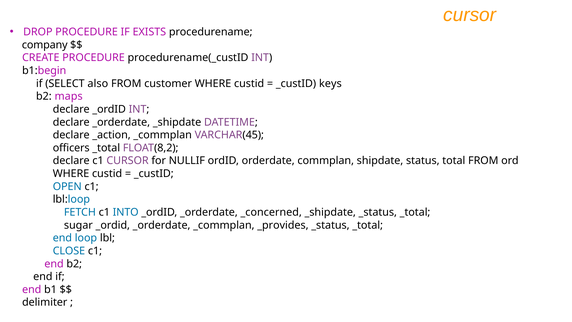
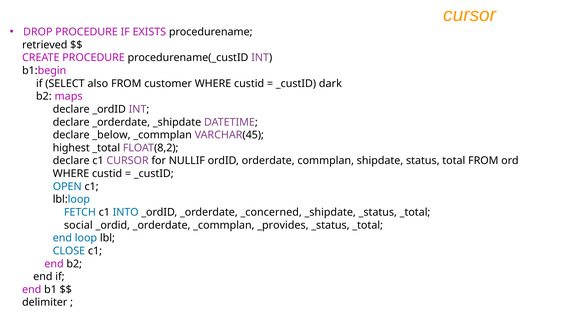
company: company -> retrieved (45, 45)
keys: keys -> dark (330, 83)
_action: _action -> _below (111, 135)
officers: officers -> highest (71, 148)
sugar: sugar -> social (78, 225)
